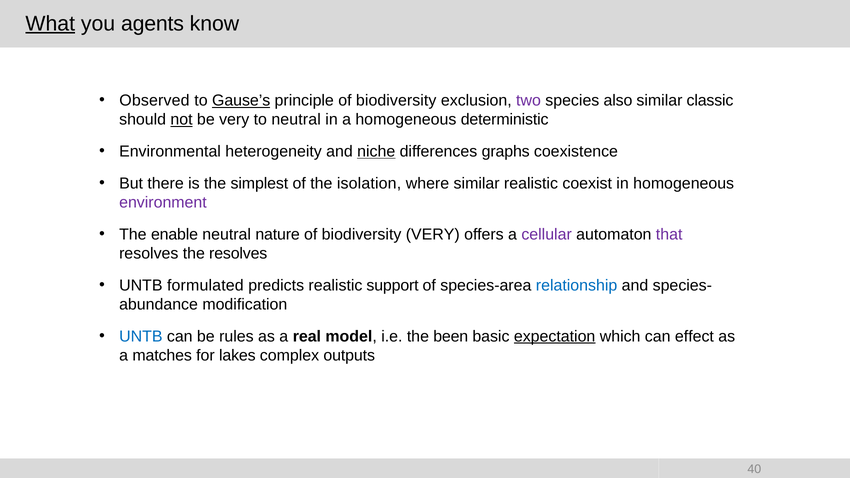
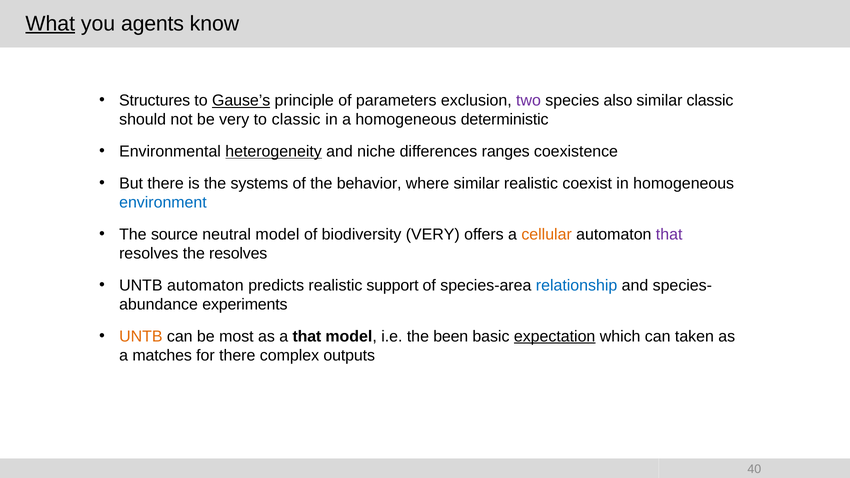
Observed: Observed -> Structures (155, 100)
principle of biodiversity: biodiversity -> parameters (396, 100)
not underline: present -> none (182, 120)
to neutral: neutral -> classic (296, 120)
heterogeneity underline: none -> present (274, 151)
niche underline: present -> none (376, 151)
graphs: graphs -> ranges (506, 151)
simplest: simplest -> systems (259, 183)
isolation: isolation -> behavior (369, 183)
environment colour: purple -> blue (163, 202)
enable: enable -> source (175, 234)
neutral nature: nature -> model (277, 234)
cellular colour: purple -> orange (547, 234)
UNTB formulated: formulated -> automaton (205, 285)
modification: modification -> experiments (245, 304)
UNTB colour: blue -> orange (141, 336)
rules: rules -> most (236, 336)
a real: real -> that (307, 336)
effect: effect -> taken (694, 336)
for lakes: lakes -> there (237, 355)
